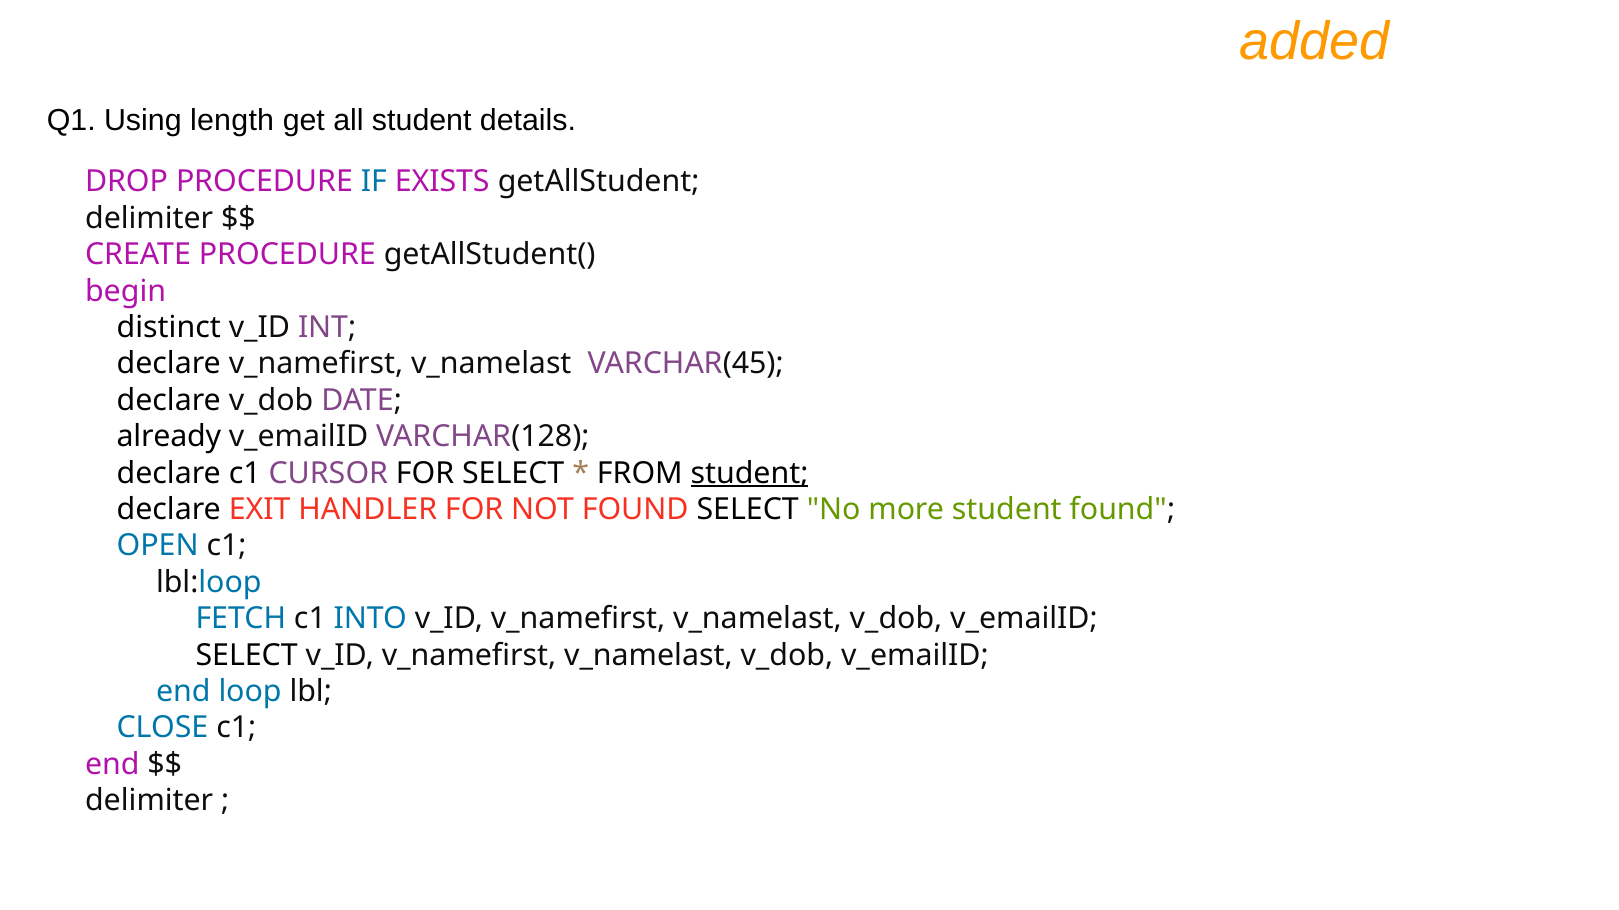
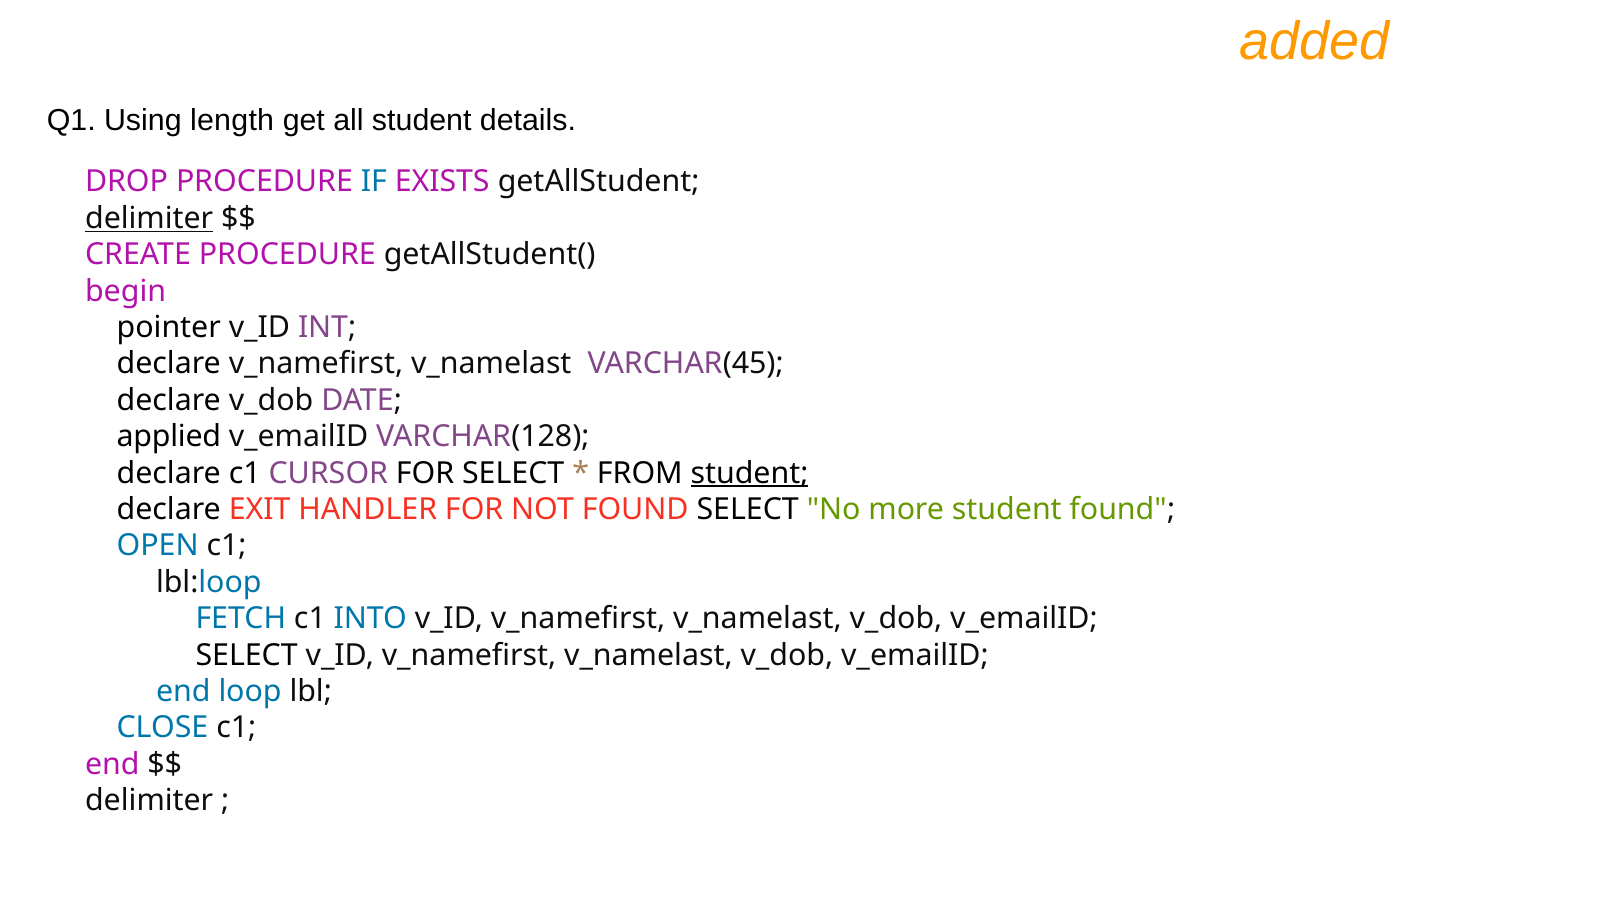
delimiter underline: none -> present (149, 219)
distinct: distinct -> pointer (169, 328)
already: already -> applied (169, 437)
